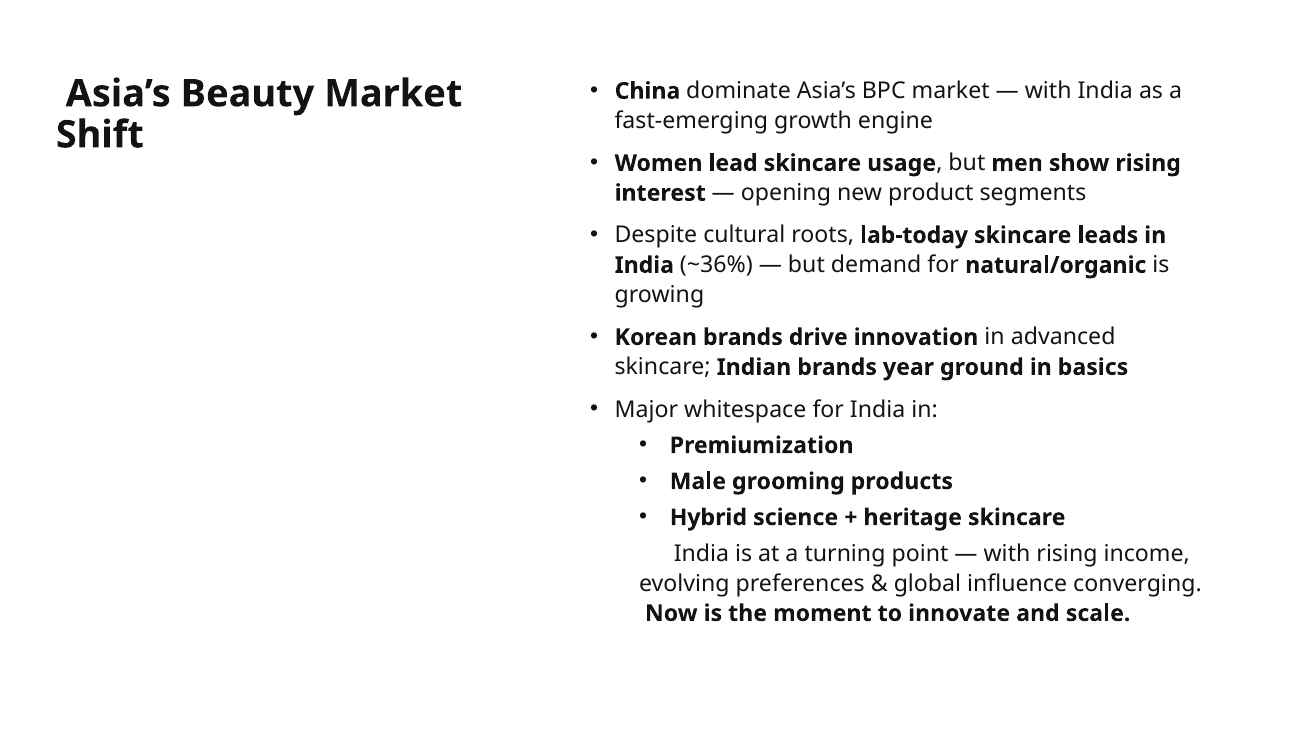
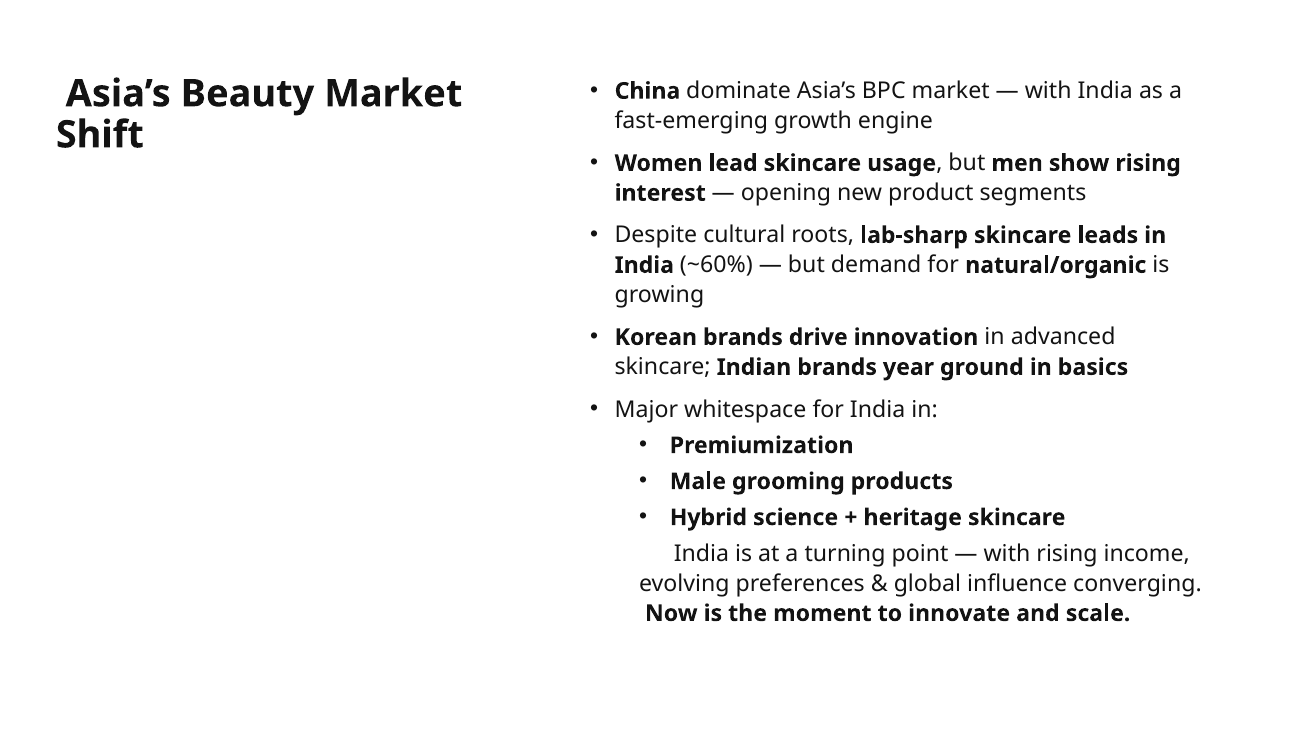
lab-today: lab-today -> lab-sharp (914, 235)
~36%: ~36% -> ~60% (716, 265)
